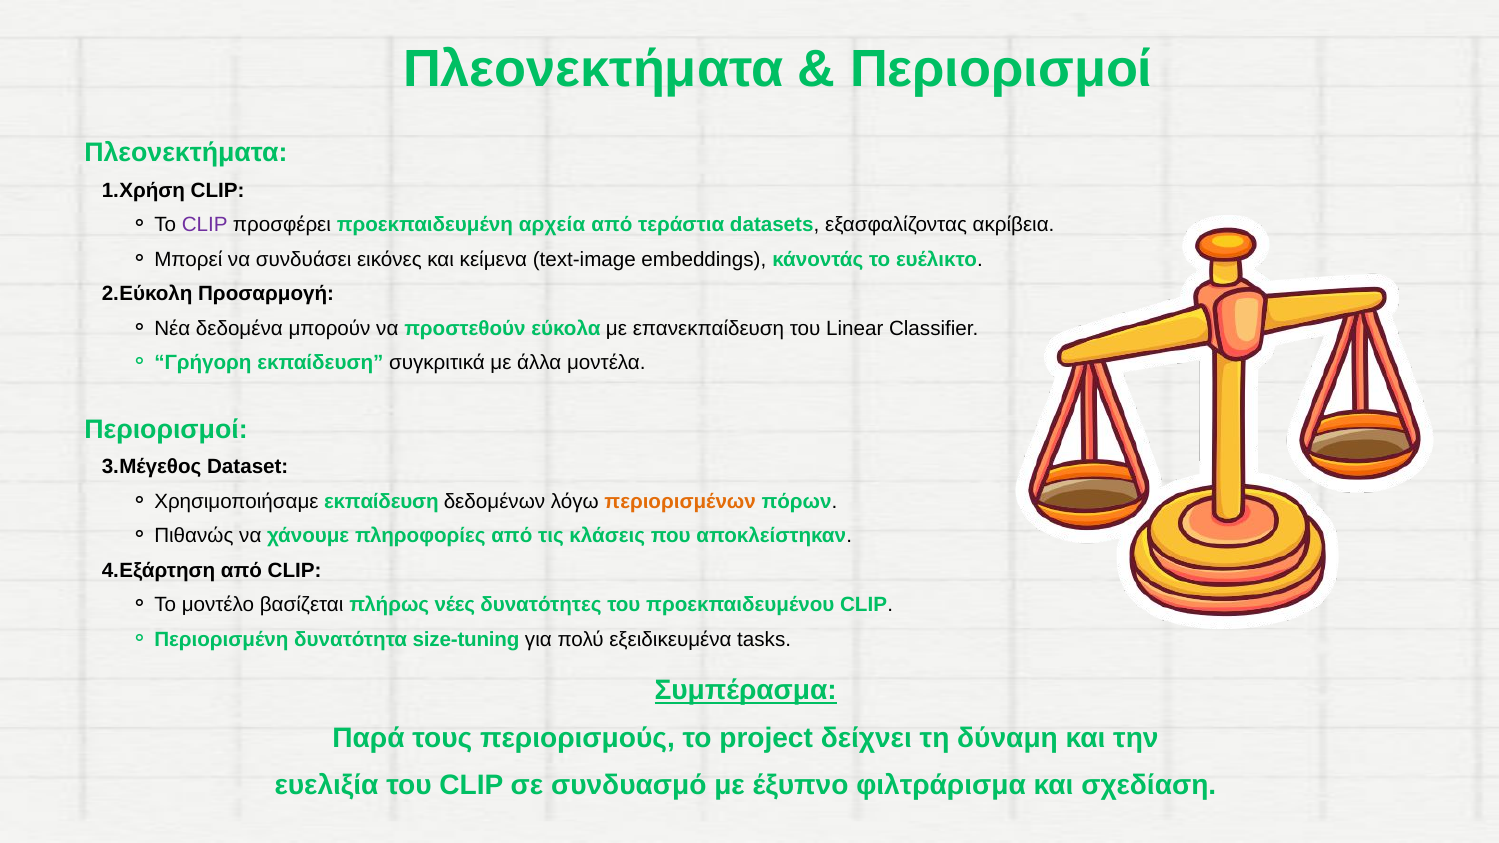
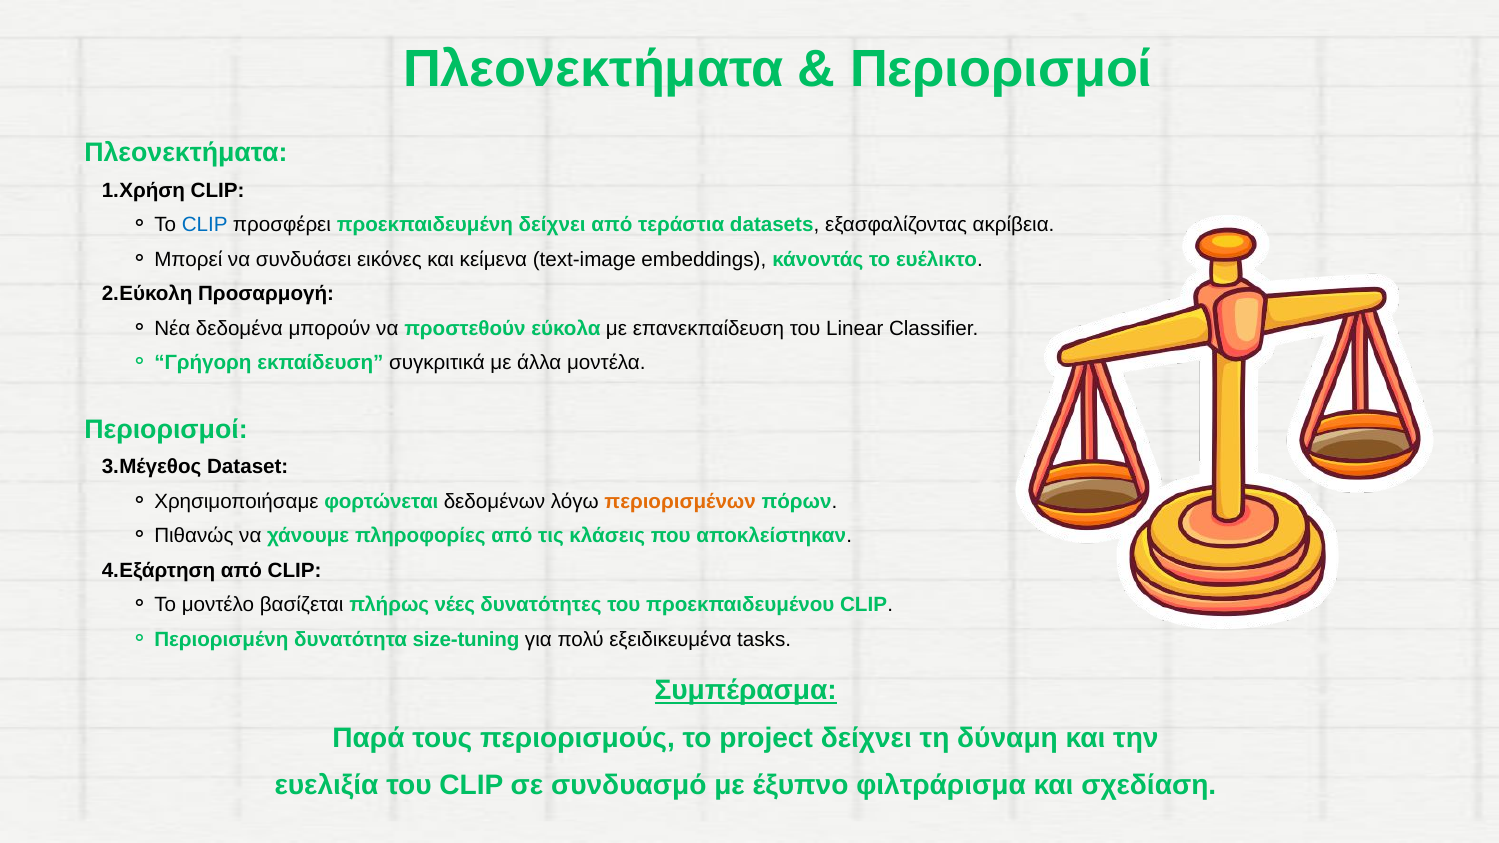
CLIP colour: purple -> blue (205, 225)
προεκπαιδευμένη αρχεία: αρχεία -> δείχνει (552, 225)
Χρησιμοποιήσαμε εκπαίδευση: εκπαίδευση -> φορτώνεται (381, 502)
